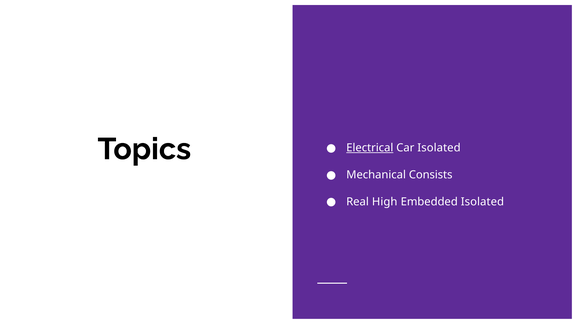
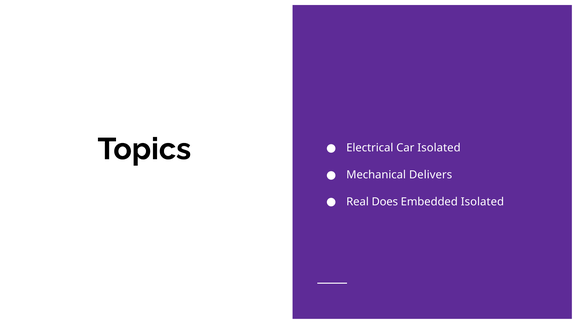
Electrical underline: present -> none (370, 148)
Consists: Consists -> Delivers (431, 175)
High: High -> Does (385, 202)
